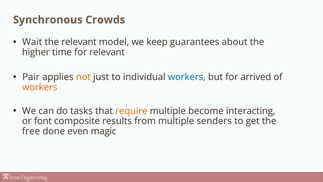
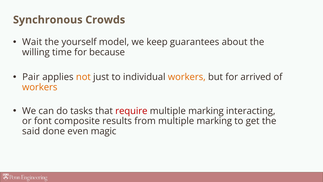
the relevant: relevant -> yourself (79, 42)
higher: higher -> willing (36, 52)
for relevant: relevant -> because (107, 52)
workers colour: blue -> orange (187, 77)
require colour: orange -> red (131, 111)
become: become -> marking (206, 111)
from multiple senders: senders -> marking (214, 121)
free: free -> said (31, 131)
